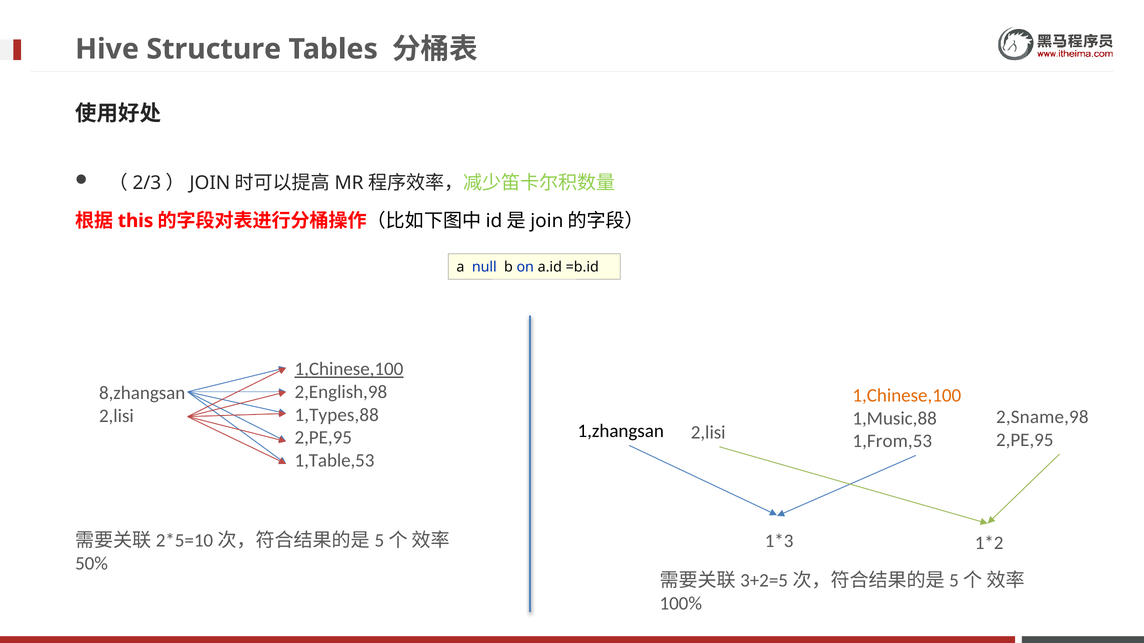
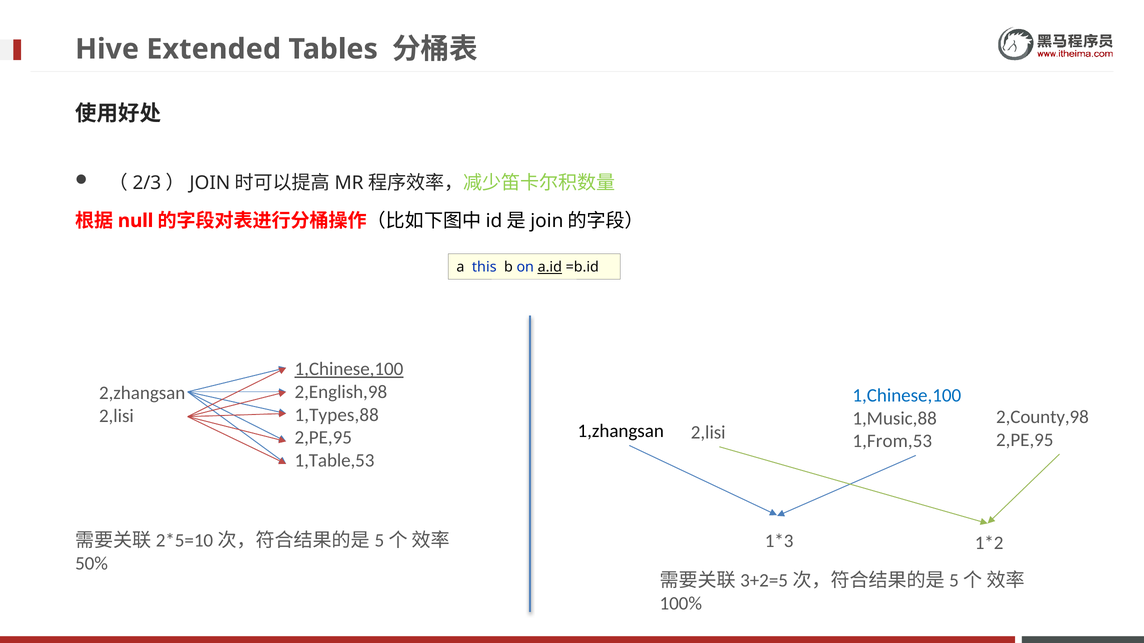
Structure: Structure -> Extended (214, 49)
this: this -> null (136, 221)
null: null -> this (484, 267)
a.id underline: none -> present (550, 267)
8,zhangsan: 8,zhangsan -> 2,zhangsan (142, 393)
1,Chinese,100 colour: orange -> blue (907, 396)
2,Sname,98: 2,Sname,98 -> 2,County,98 (1042, 417)
